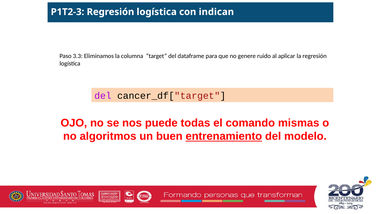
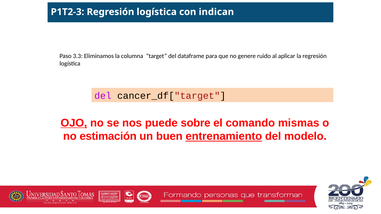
OJO underline: none -> present (74, 123)
todas: todas -> sobre (196, 123)
algoritmos: algoritmos -> estimación (108, 137)
